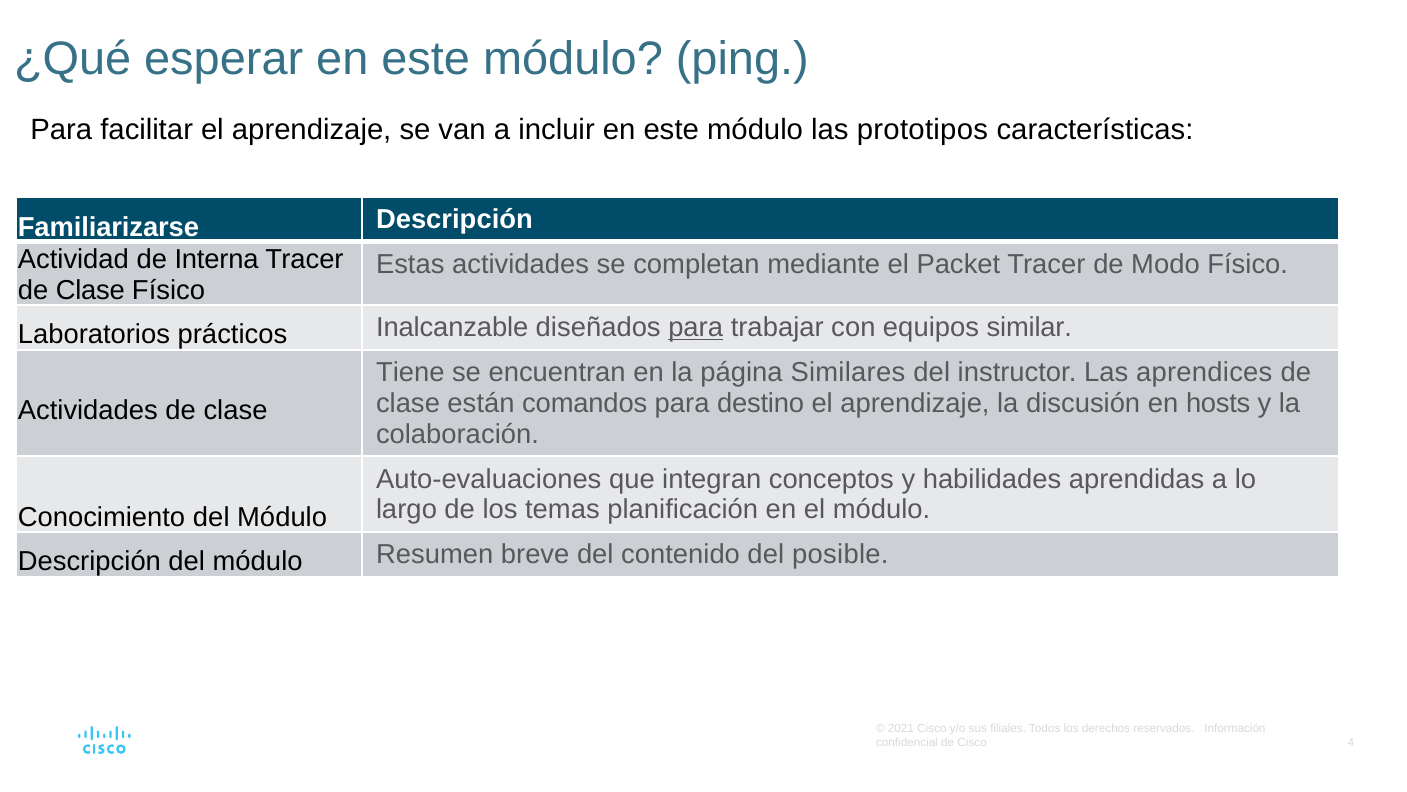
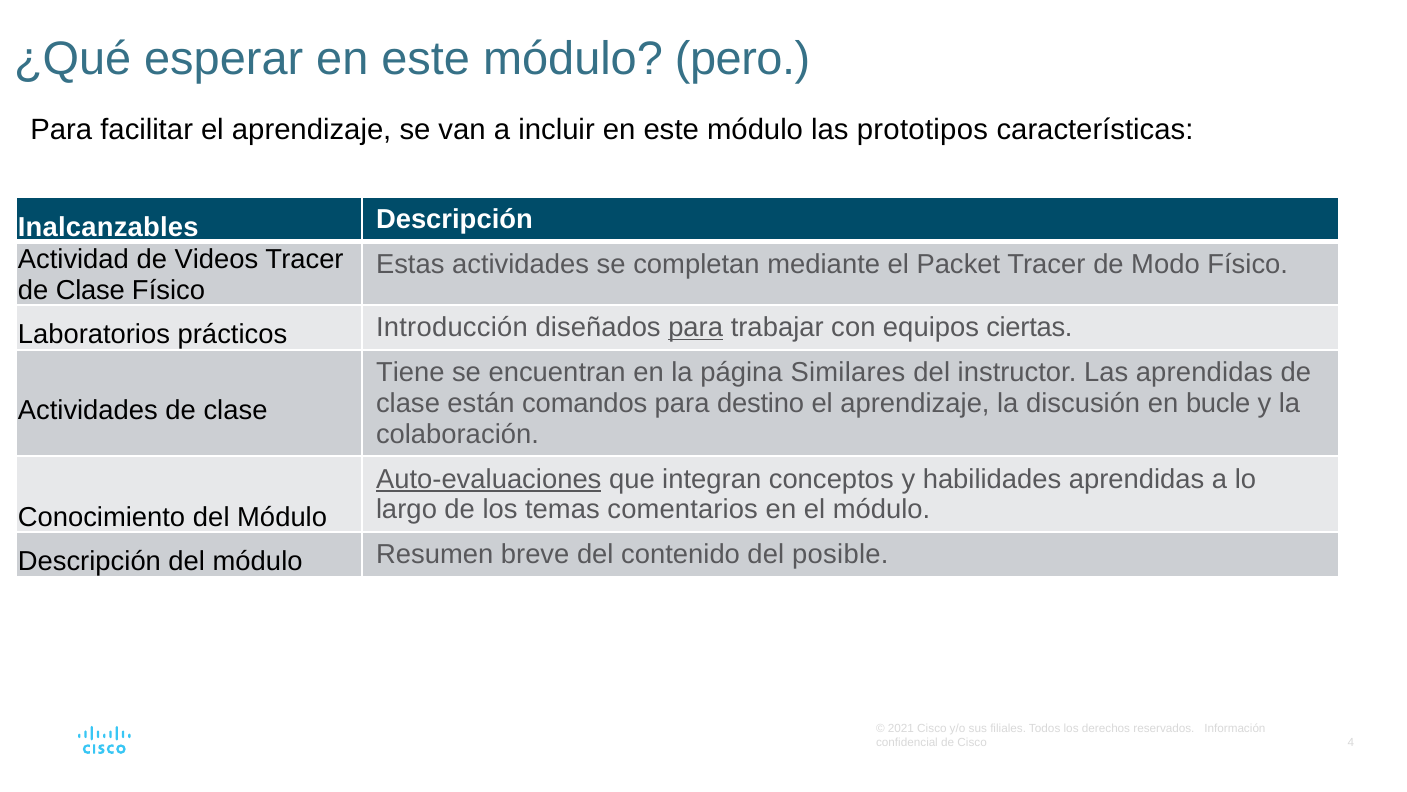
ping: ping -> pero (743, 59)
Familiarizarse: Familiarizarse -> Inalcanzables (108, 227)
Interna: Interna -> Videos (216, 259)
Inalcanzable: Inalcanzable -> Introducción (452, 328)
similar: similar -> ciertas (1029, 328)
Las aprendices: aprendices -> aprendidas (1204, 372)
hosts: hosts -> bucle (1218, 403)
Auto-evaluaciones underline: none -> present (489, 479)
planificación: planificación -> comentarios (683, 510)
